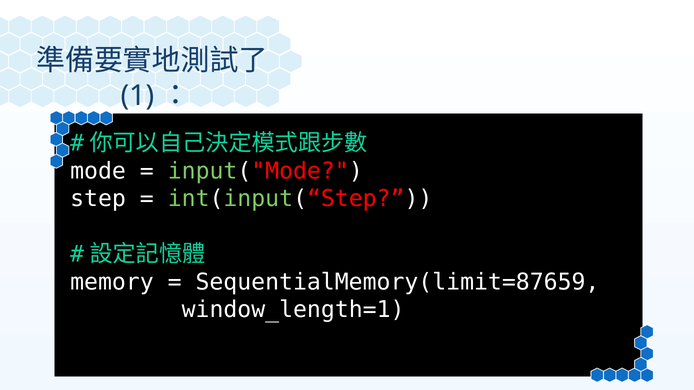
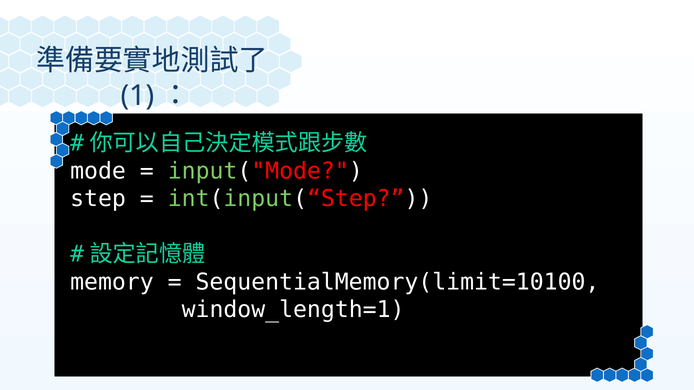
SequentialMemory(limit=87659: SequentialMemory(limit=87659 -> SequentialMemory(limit=10100 (397, 282)
